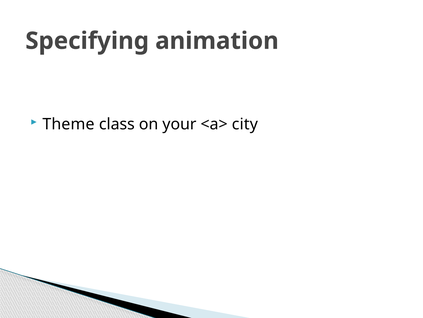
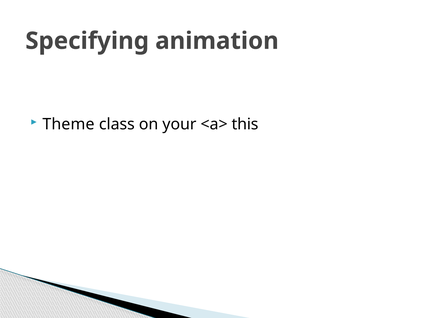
city: city -> this (245, 124)
